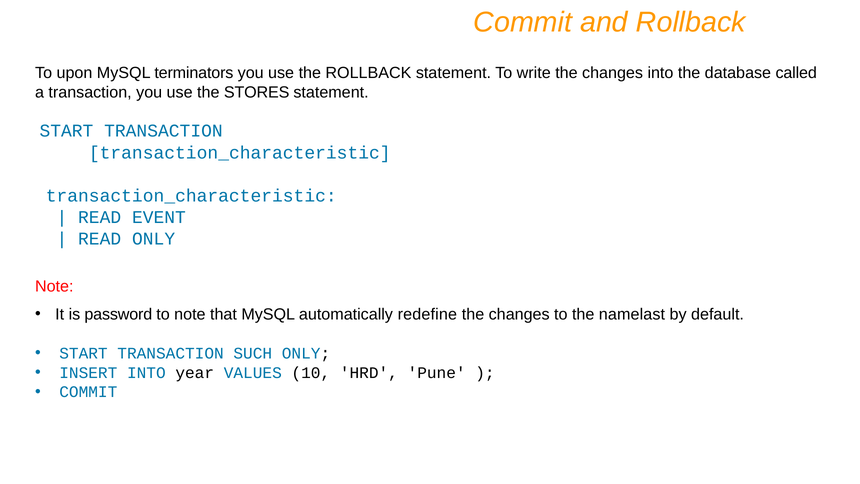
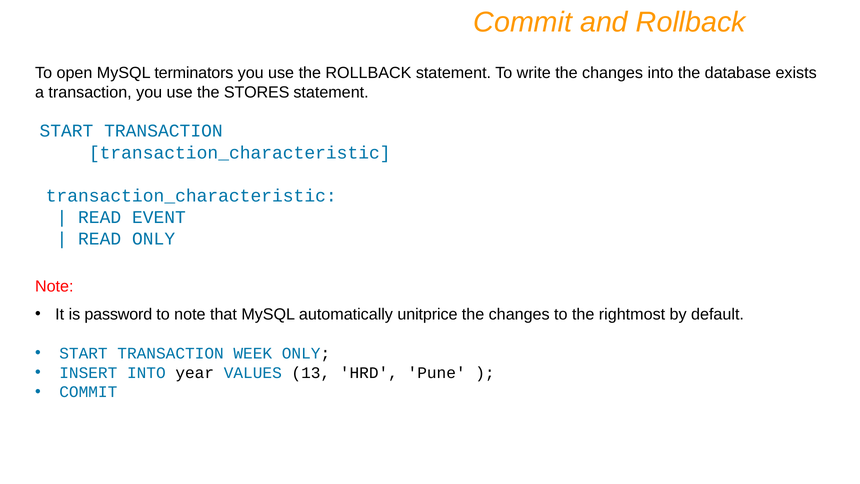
upon: upon -> open (74, 73)
called: called -> exists (796, 73)
redefine: redefine -> unitprice (427, 314)
namelast: namelast -> rightmost (632, 314)
SUCH: SUCH -> WEEK (253, 353)
10: 10 -> 13 (311, 373)
